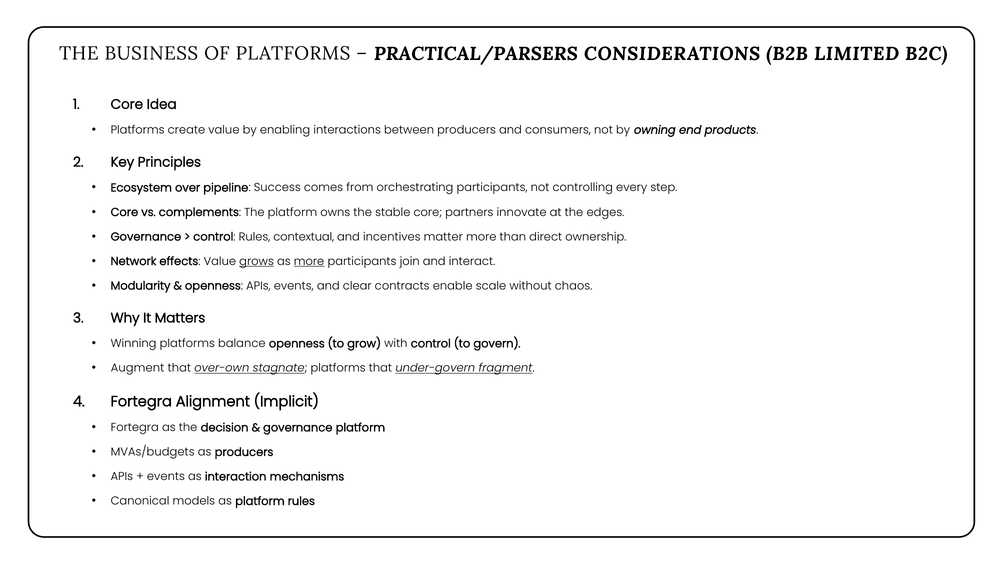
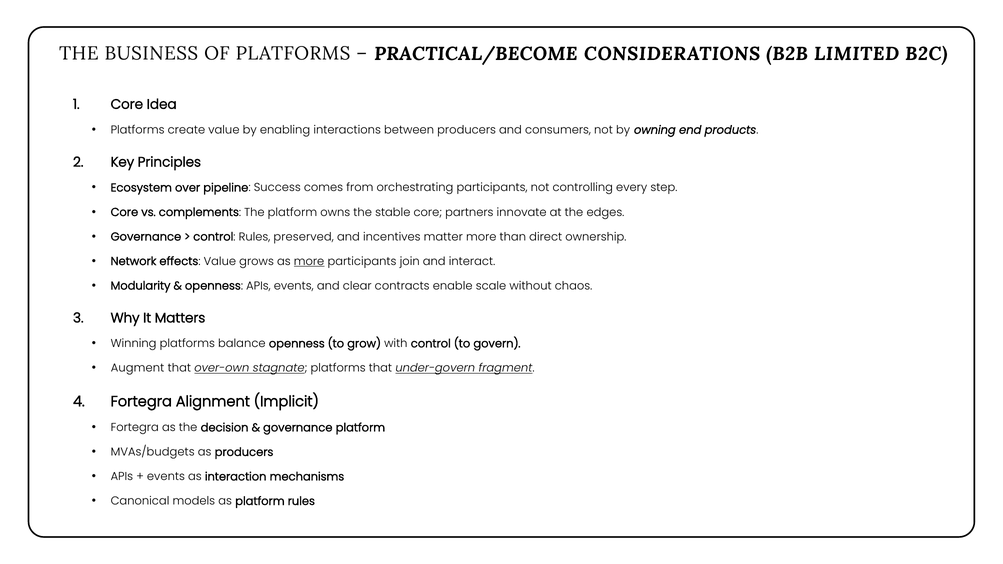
PRACTICAL/PARSERS: PRACTICAL/PARSERS -> PRACTICAL/BECOME (476, 54)
contextual: contextual -> preserved (304, 237)
grows underline: present -> none (257, 261)
